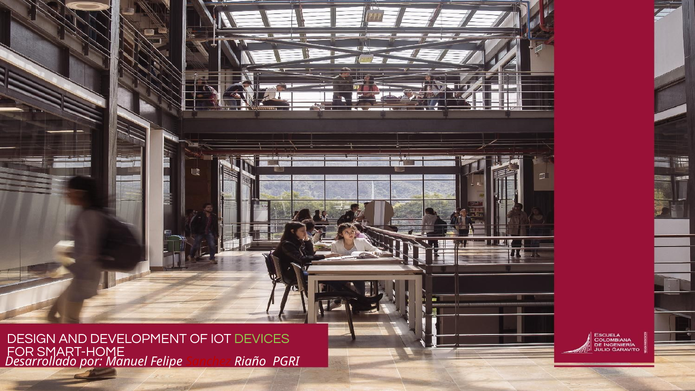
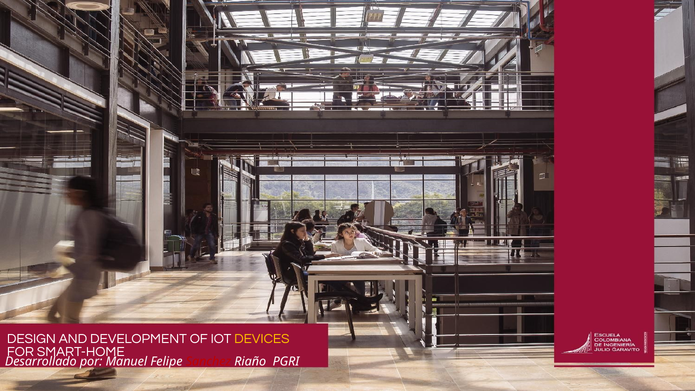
DEVICES colour: light green -> yellow (262, 339)
